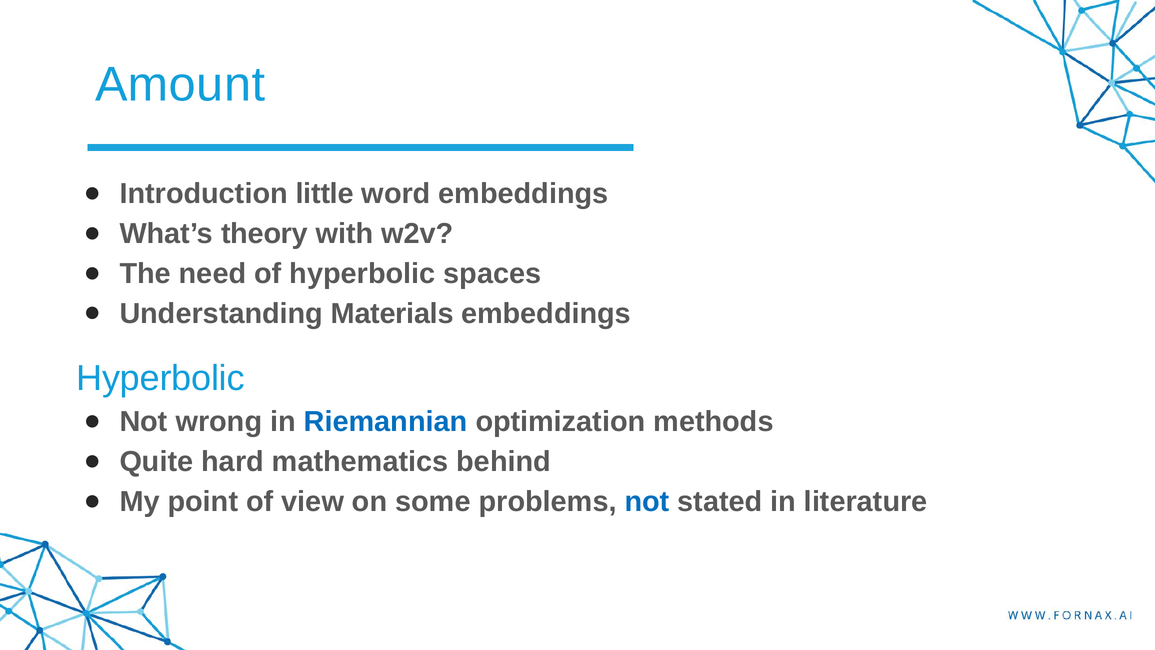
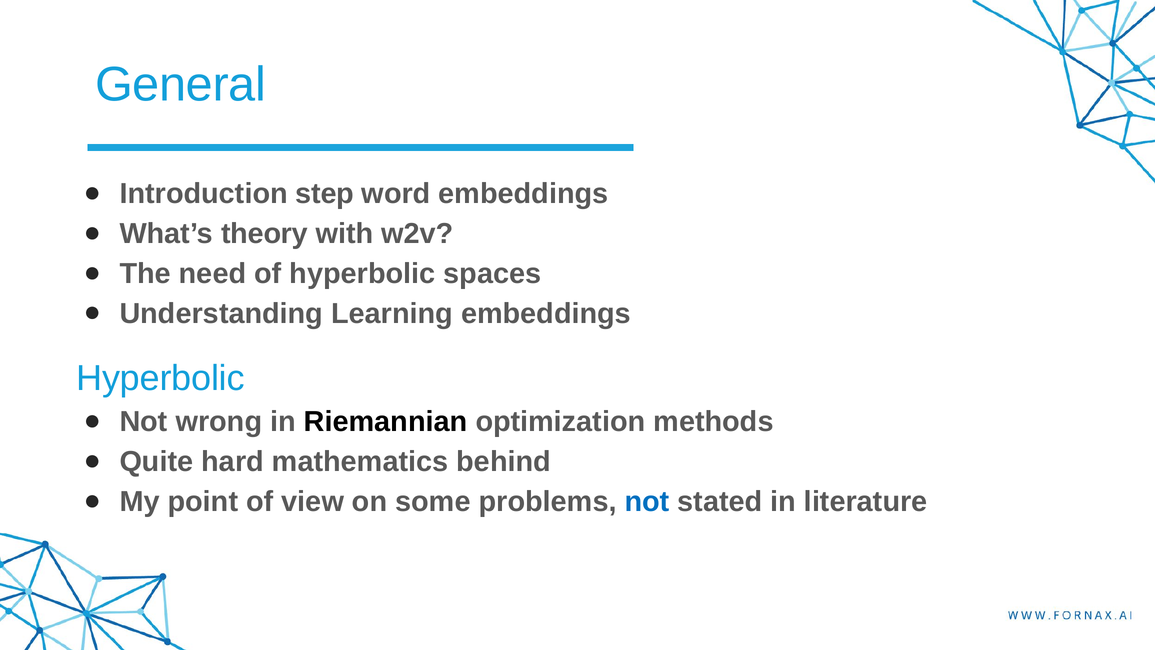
Amount: Amount -> General (180, 85)
little: little -> step (325, 194)
Materials: Materials -> Learning (392, 313)
Riemannian colour: blue -> black (386, 422)
